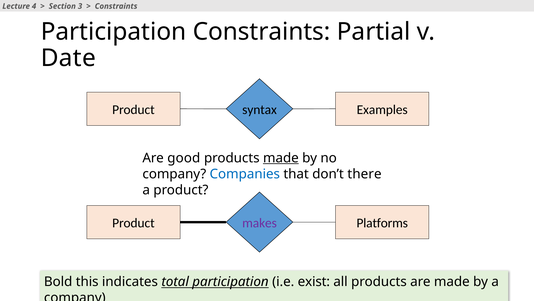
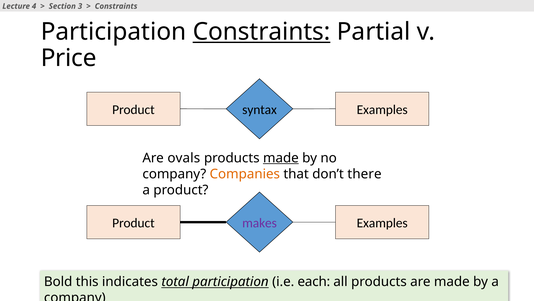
Constraints underline: none -> present (262, 32)
Date: Date -> Price (69, 58)
good: good -> ovals (184, 158)
Companies colour: blue -> orange (245, 174)
Platforms: Platforms -> Examples (382, 223)
exist: exist -> each (314, 281)
